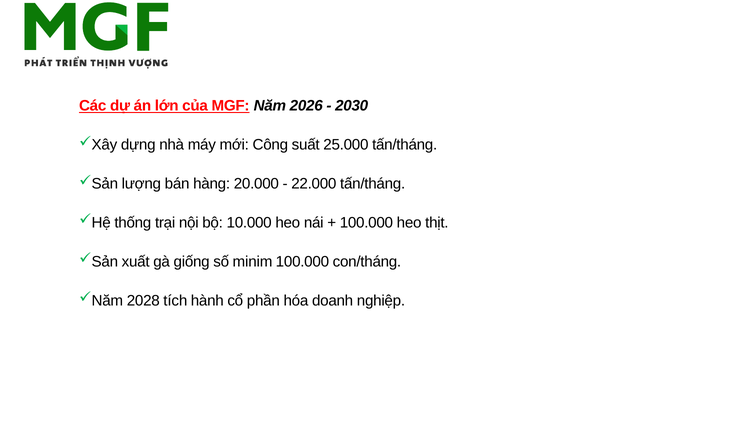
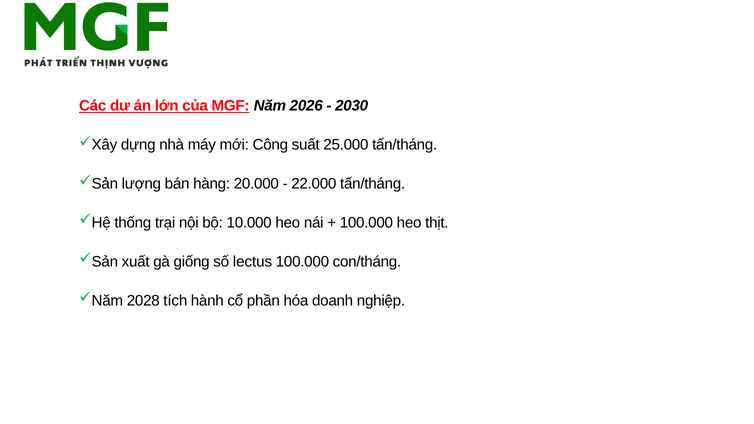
minim: minim -> lectus (252, 262)
